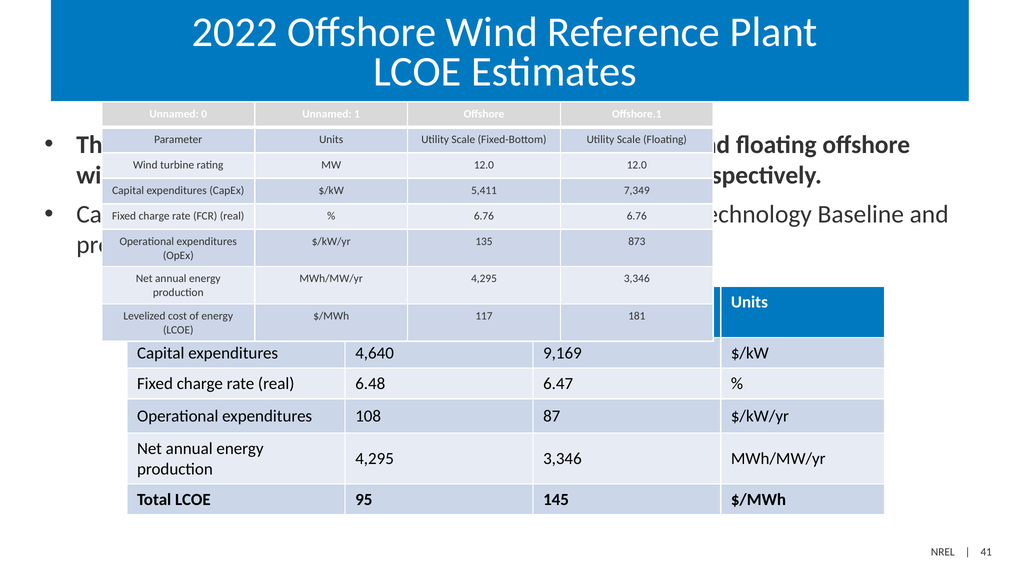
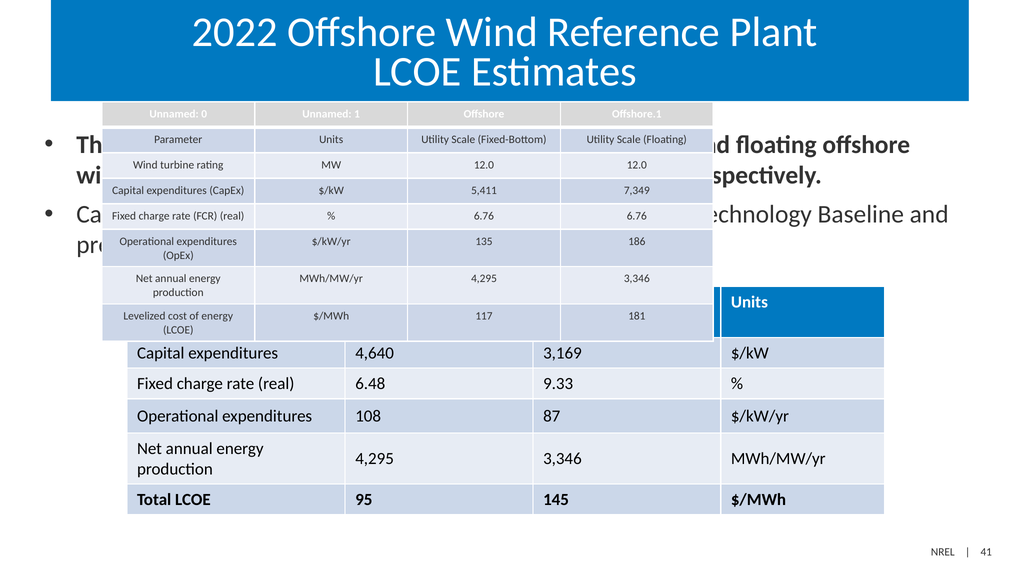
873: 873 -> 186 (637, 242)
9,169: 9,169 -> 3,169 (562, 353)
6.47: 6.47 -> 9.33 (558, 384)
